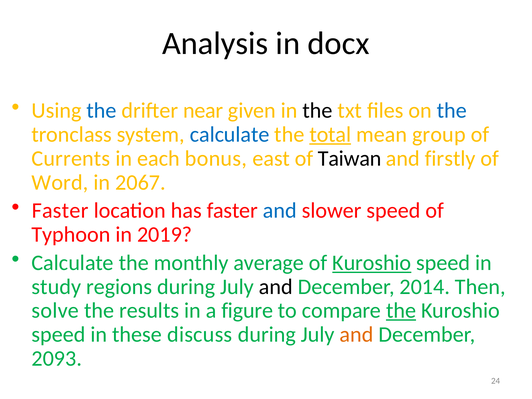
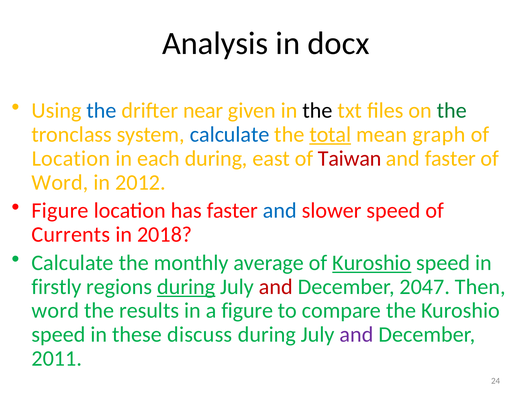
the colour: blue -> green (452, 111)
group: group -> graph (439, 135)
Currents: Currents -> Location (71, 158)
each bonus: bonus -> during (216, 158)
Taiwan colour: black -> red (350, 158)
and firstly: firstly -> faster (450, 158)
2067: 2067 -> 2012 (140, 182)
Faster: Faster -> Figure (60, 211)
Typhoon: Typhoon -> Currents (71, 235)
2019: 2019 -> 2018 (165, 235)
study: study -> firstly (56, 287)
during underline: none -> present (186, 287)
and colour: black -> red (276, 287)
2014: 2014 -> 2047 (425, 287)
solve: solve -> word (55, 311)
the underline: present -> none (401, 311)
and colour: orange -> purple (357, 335)
2093: 2093 -> 2011 (57, 359)
